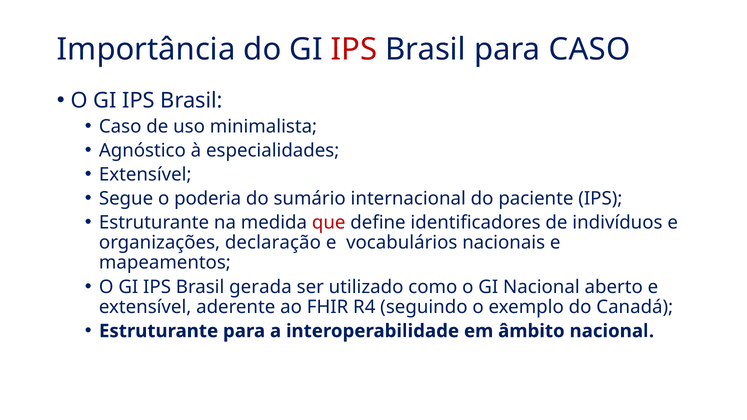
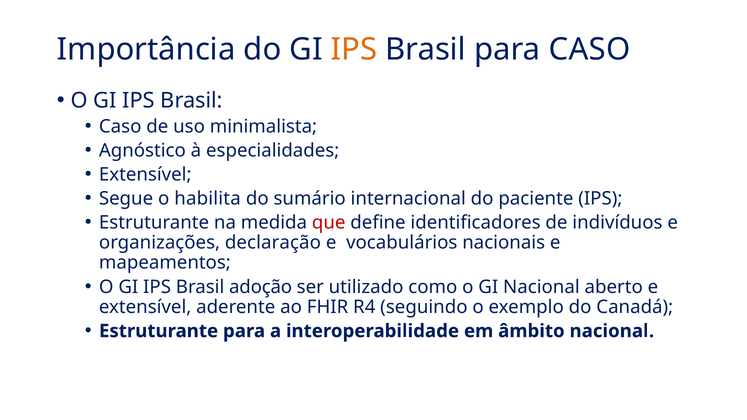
IPS colour: red -> orange (354, 49)
poderia: poderia -> habilita (208, 199)
gerada: gerada -> adoção (261, 287)
